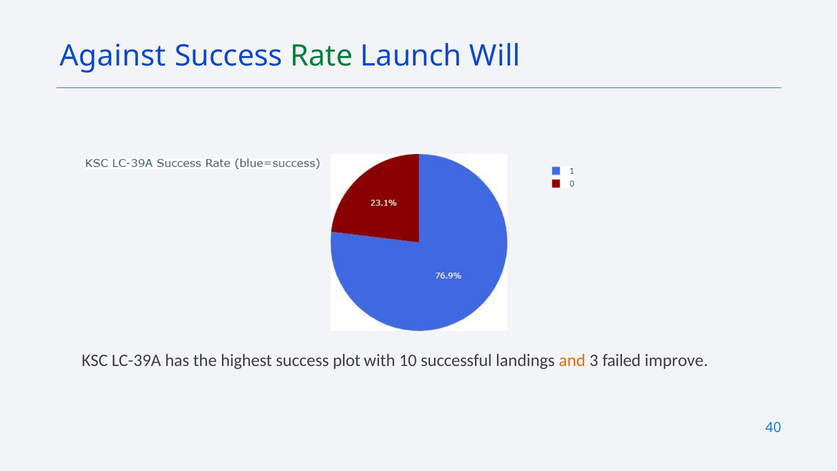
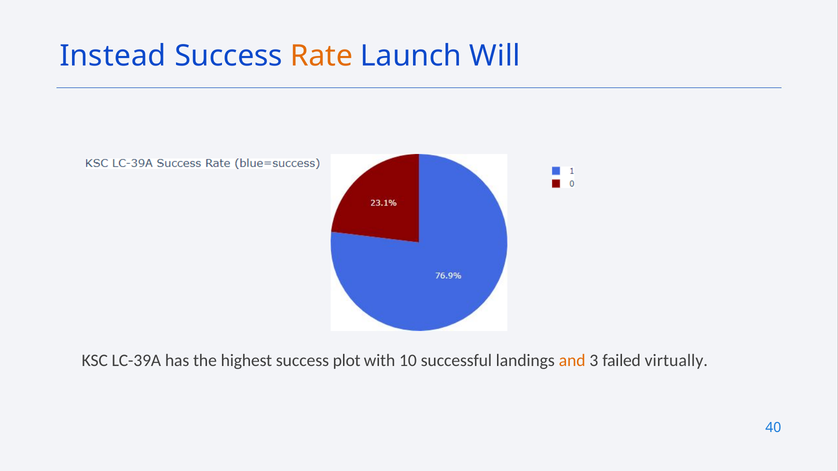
Against: Against -> Instead (113, 56)
Rate colour: green -> orange (322, 56)
improve: improve -> virtually (676, 361)
